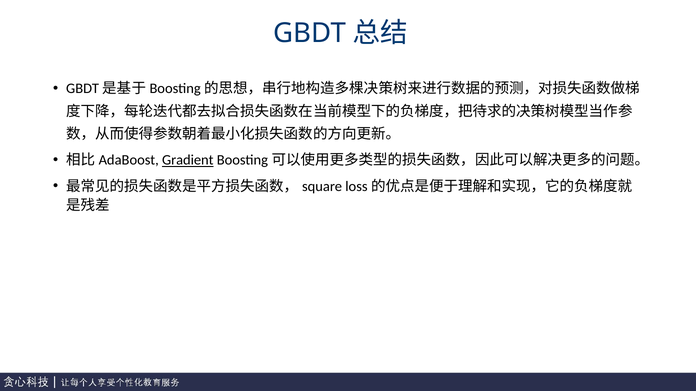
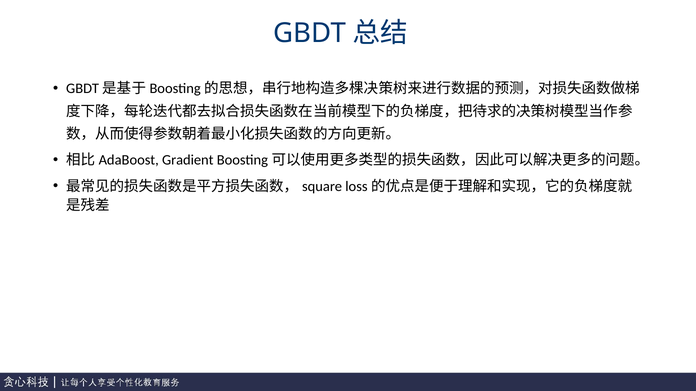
Gradient underline: present -> none (188, 160)
